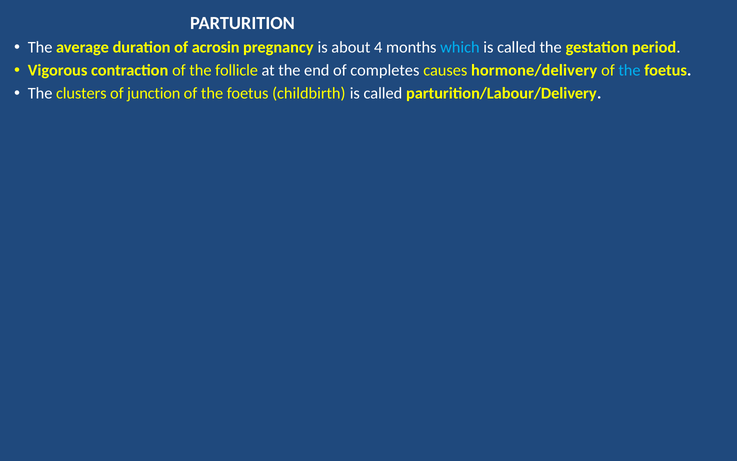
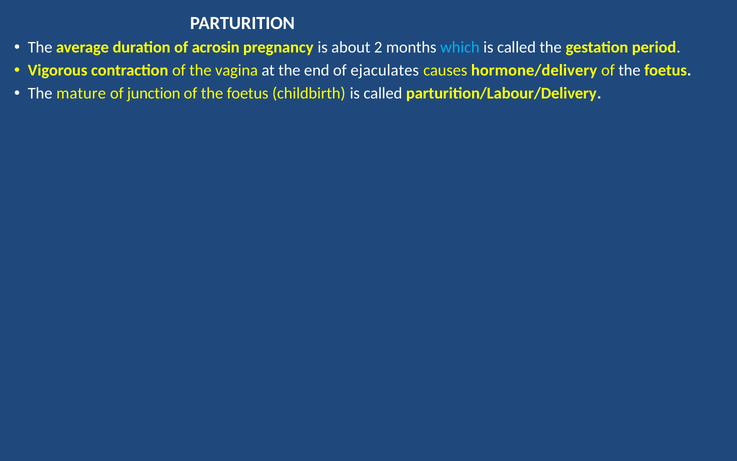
4: 4 -> 2 (378, 47)
follicle: follicle -> vagina (237, 70)
completes: completes -> ejaculates (385, 70)
the colour: light blue -> white (629, 70)
clusters: clusters -> mature (81, 93)
